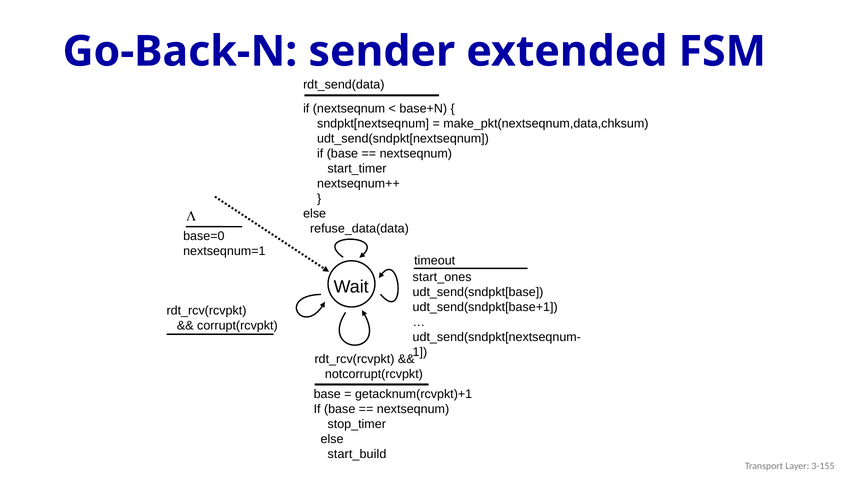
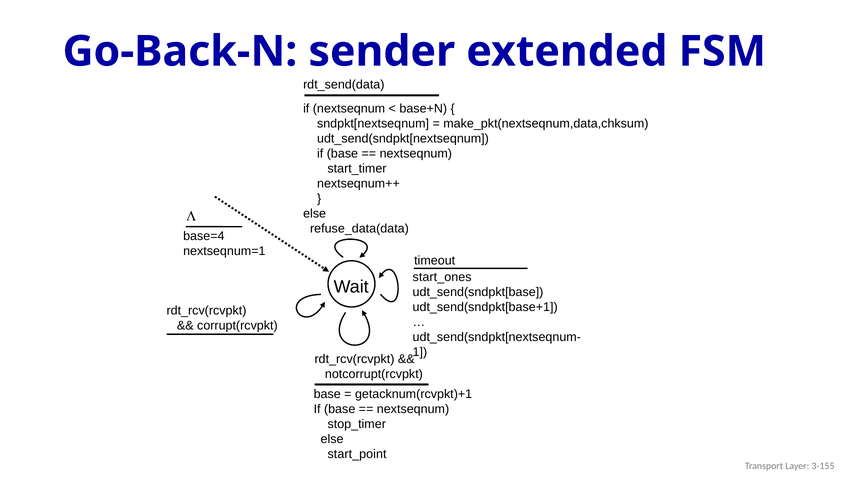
base=0: base=0 -> base=4 (204, 236)
start_build: start_build -> start_point (357, 454)
